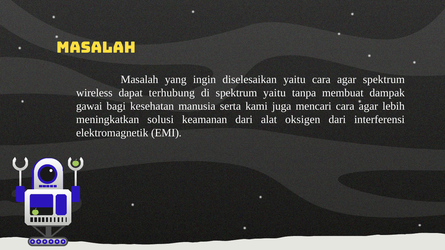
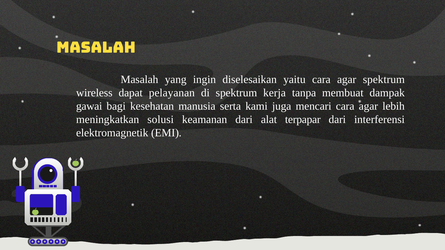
terhubung: terhubung -> pelayanan (172, 93)
spektrum yaitu: yaitu -> kerja (275, 93)
oksigen: oksigen -> terpapar (303, 120)
